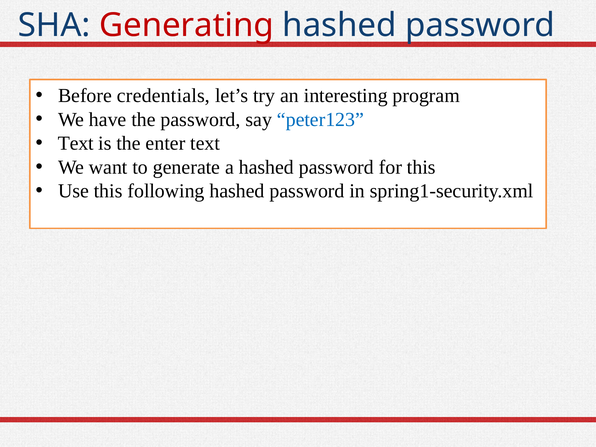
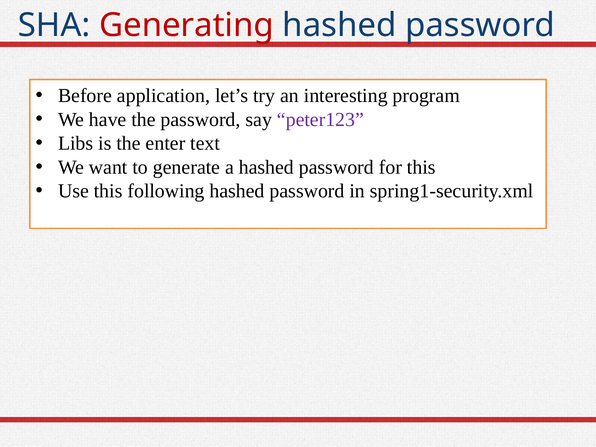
credentials: credentials -> application (164, 96)
peter123 colour: blue -> purple (320, 120)
Text: Text -> Libs (76, 143)
